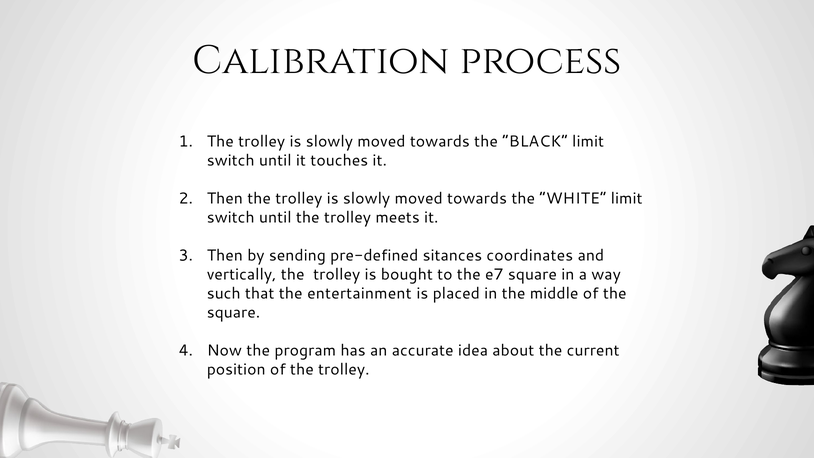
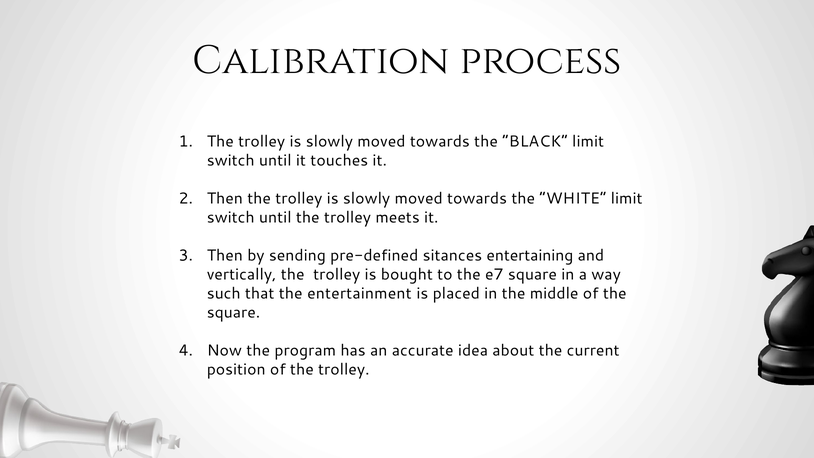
coordinates: coordinates -> entertaining (530, 256)
